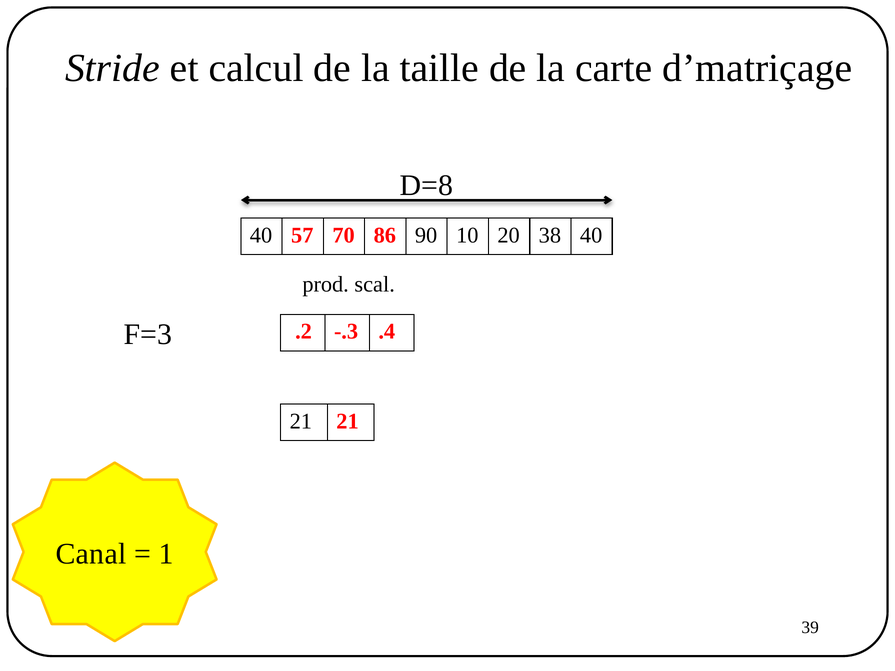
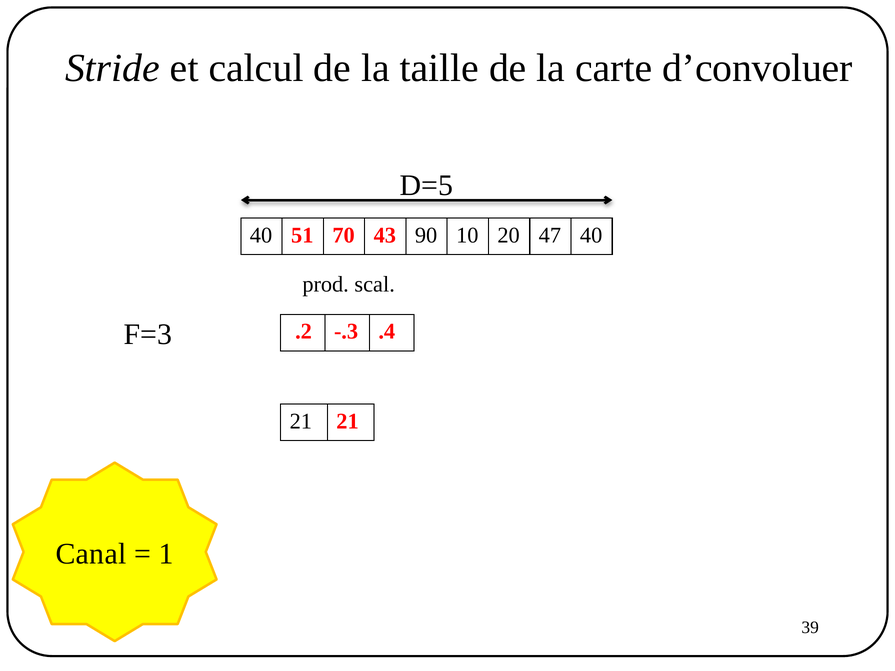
d’matriçage: d’matriçage -> d’convoluer (757, 68)
D=8: D=8 -> D=5 (427, 185)
57: 57 -> 51 (302, 235)
86: 86 -> 43 (385, 235)
38: 38 -> 47 (550, 235)
